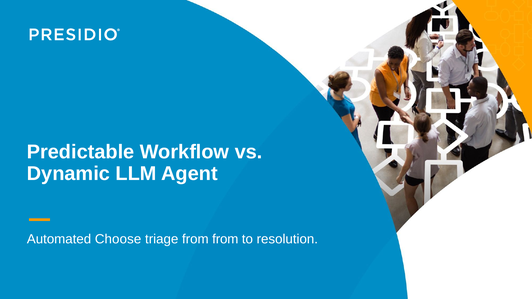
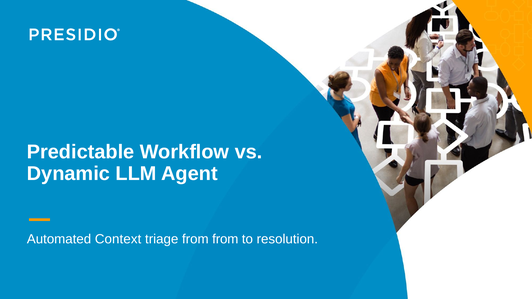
Choose: Choose -> Context (118, 239)
